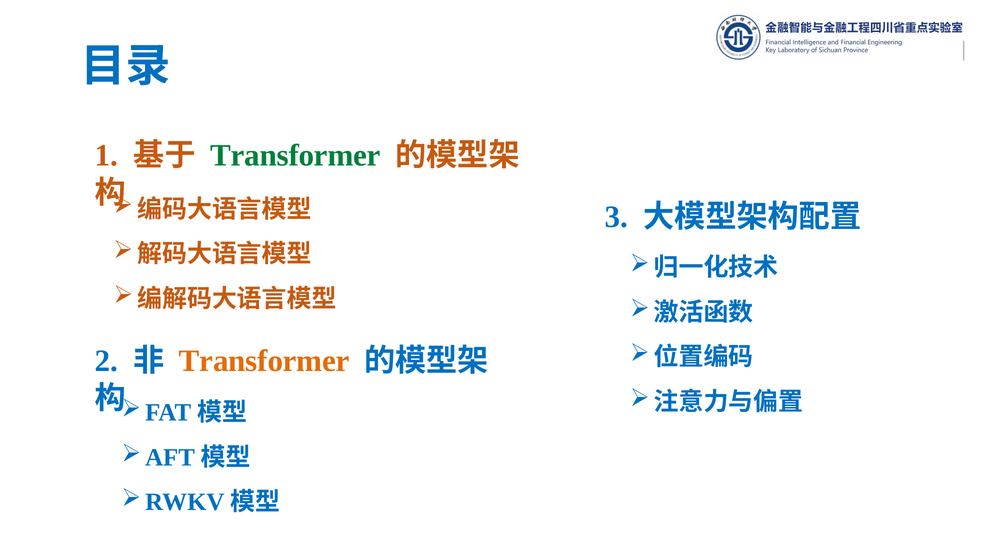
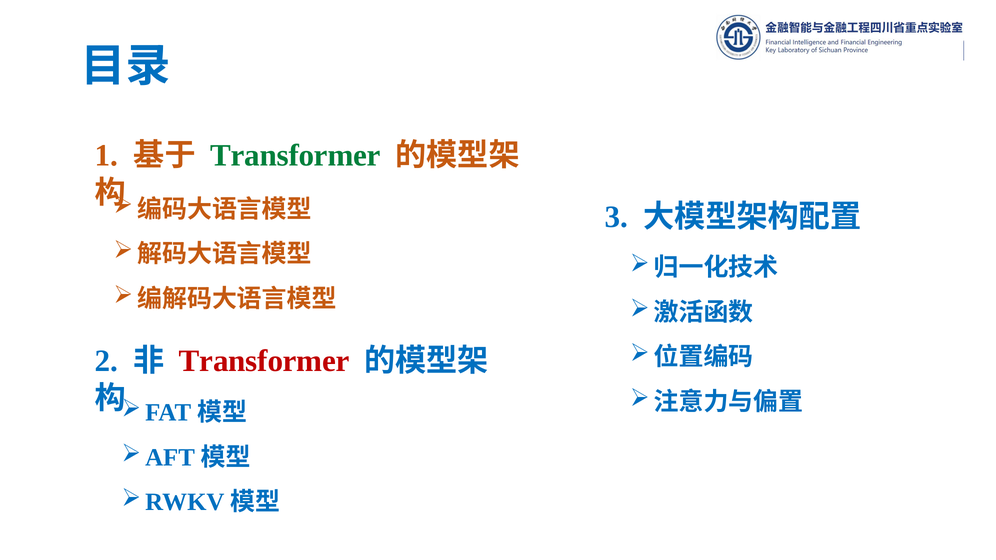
Transformer colour: orange -> red (264, 361)
